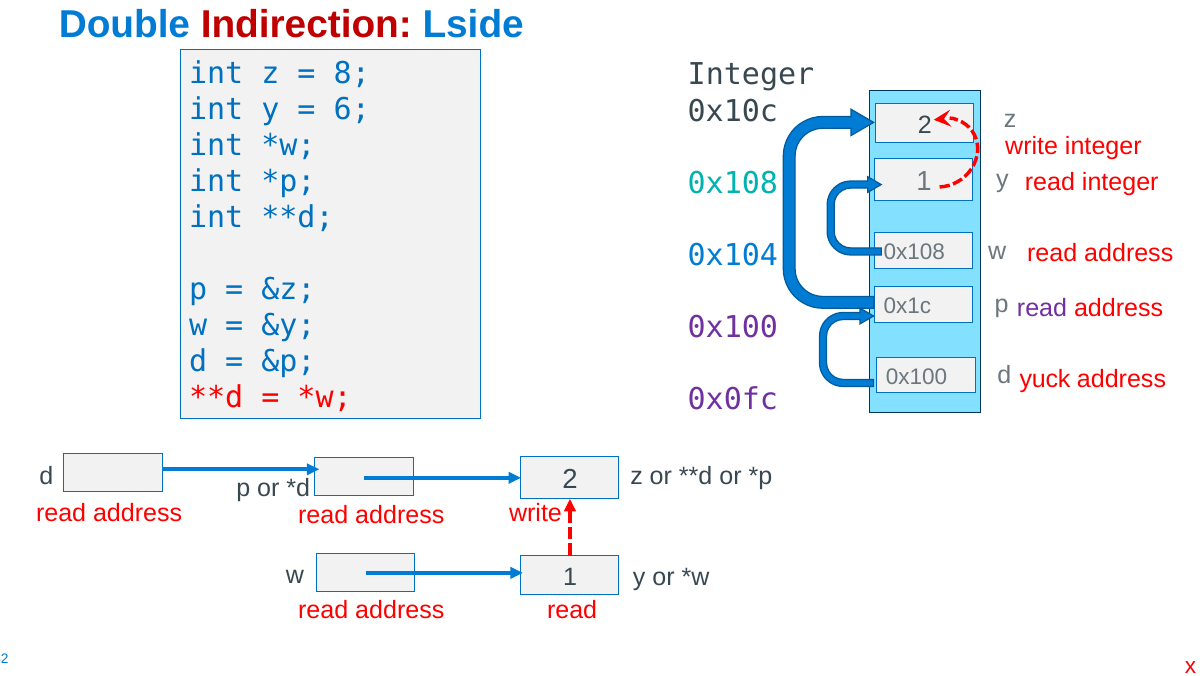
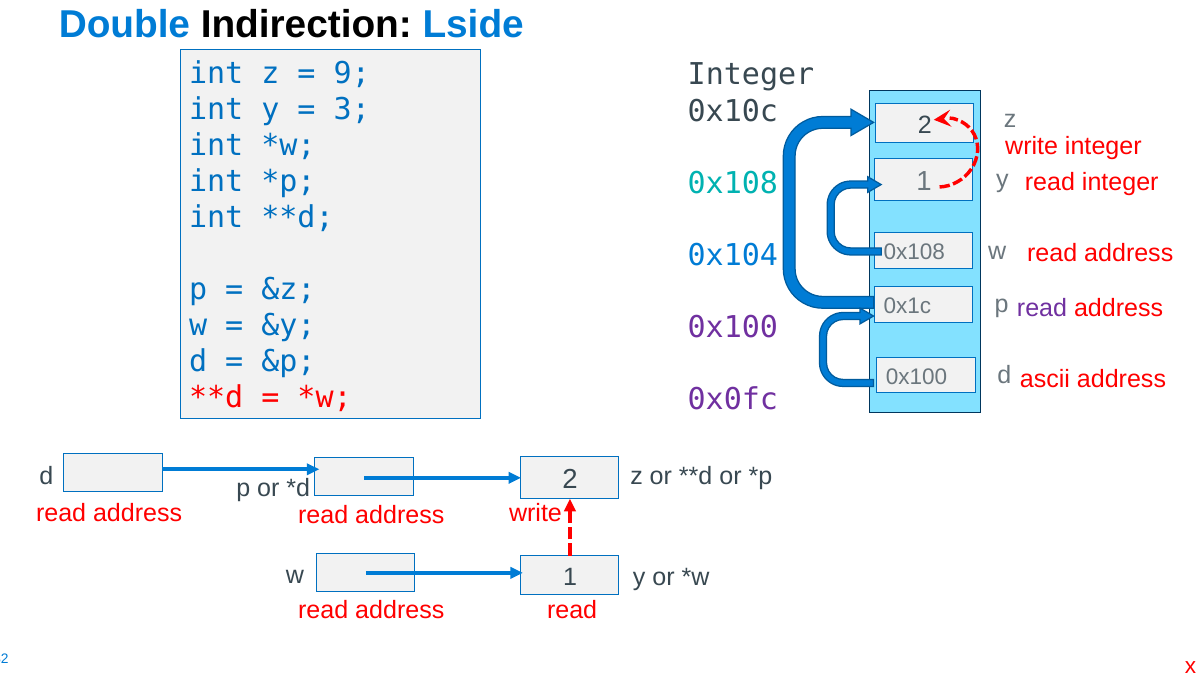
Indirection colour: red -> black (306, 24)
8: 8 -> 9 (352, 74)
6: 6 -> 3 (352, 110)
yuck: yuck -> ascii (1045, 379)
